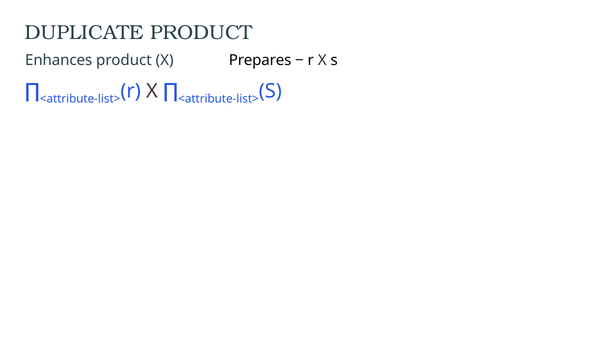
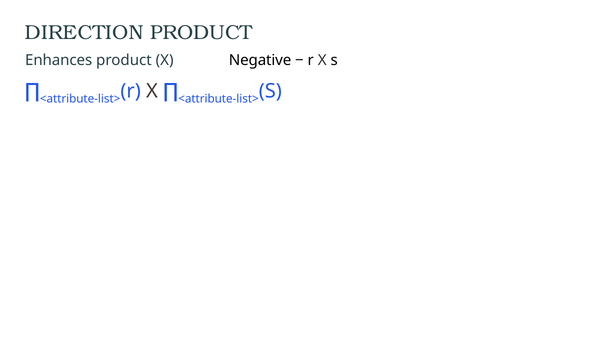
DUPLICATE: DUPLICATE -> DIRECTION (84, 32)
Prepares: Prepares -> Negative (260, 60)
